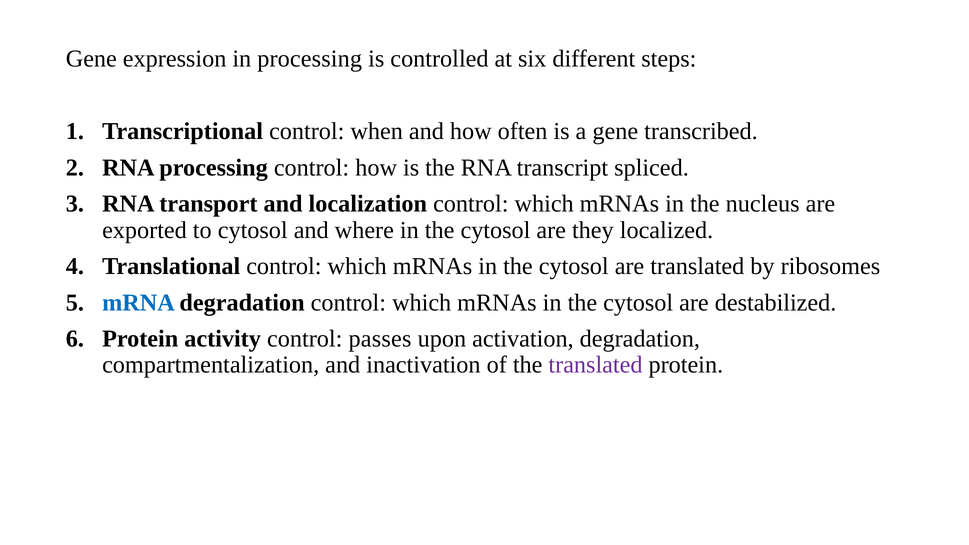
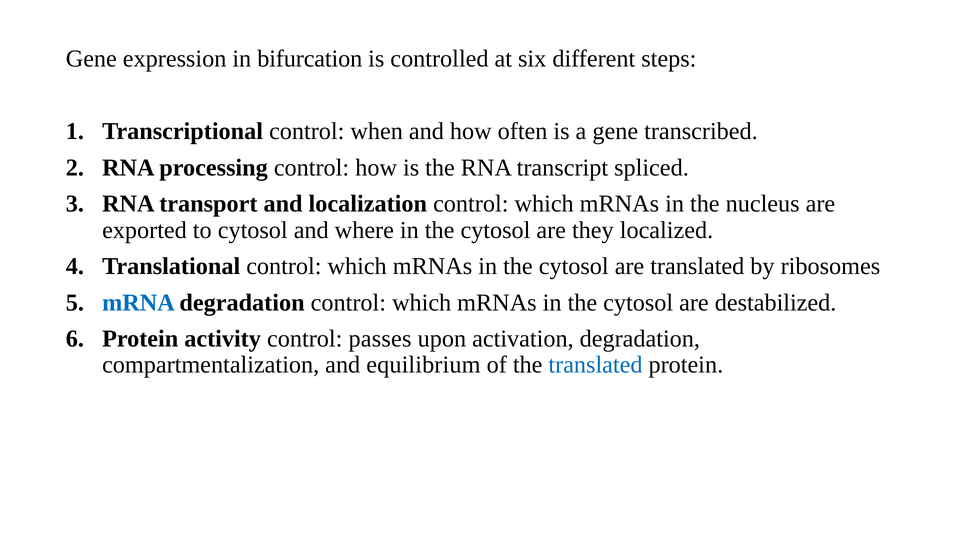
in processing: processing -> bifurcation (310, 59)
inactivation: inactivation -> equilibrium (423, 365)
translated colour: purple -> blue (595, 365)
